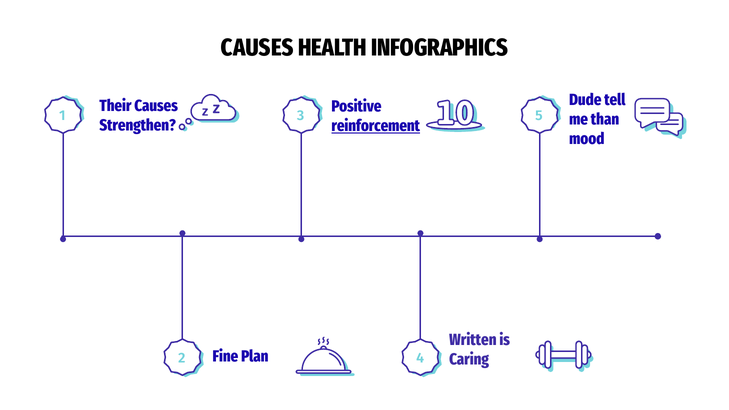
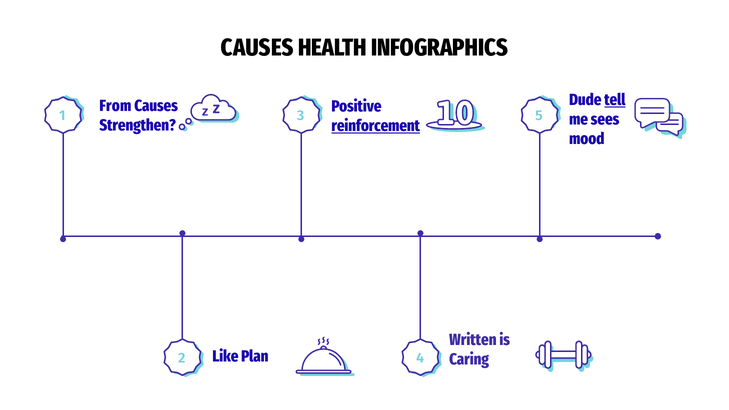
tell underline: none -> present (615, 100)
Their: Their -> From (115, 106)
than: than -> sees (605, 120)
Fine: Fine -> Like (225, 356)
